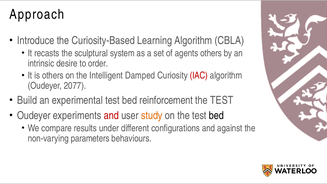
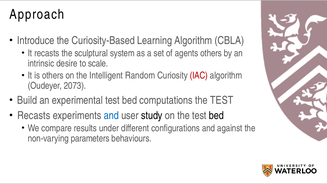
order: order -> scale (98, 63)
Damped: Damped -> Random (140, 75)
2077: 2077 -> 2073 (75, 86)
reinforcement: reinforcement -> computations (166, 100)
Oudeyer: Oudeyer -> Recasts (34, 115)
and colour: red -> blue (111, 115)
study colour: orange -> black (152, 115)
